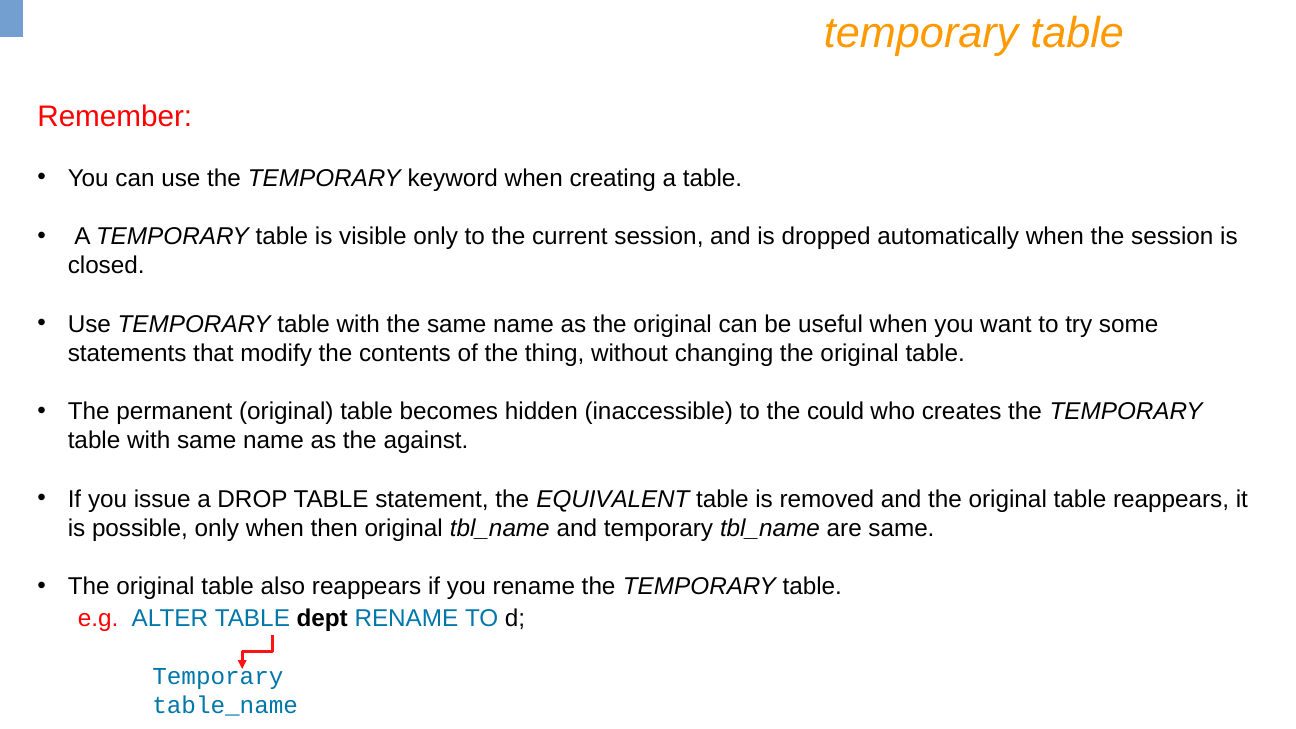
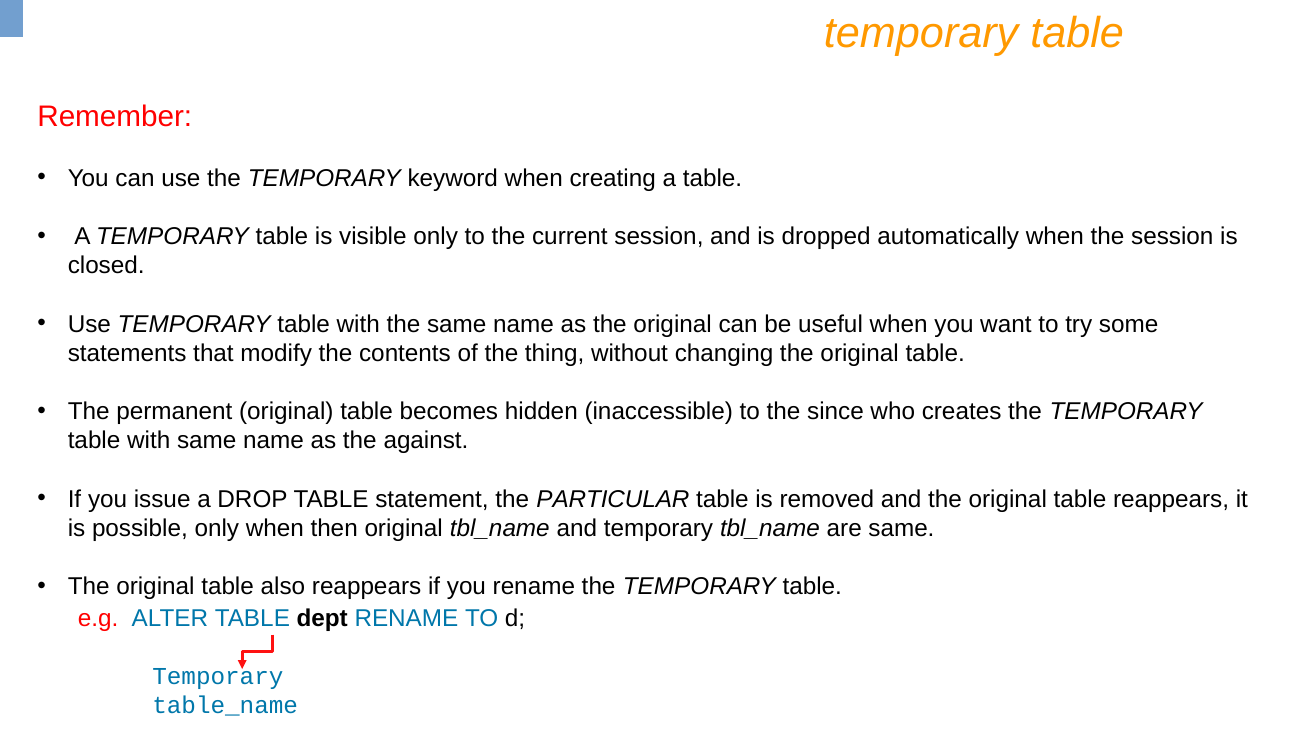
could: could -> since (835, 412)
EQUIVALENT: EQUIVALENT -> PARTICULAR (613, 499)
